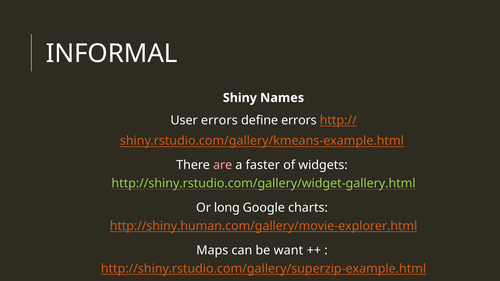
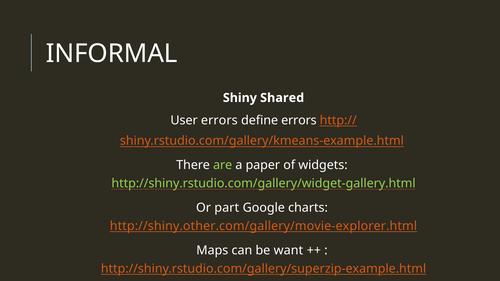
Names: Names -> Shared (282, 98)
are colour: pink -> light green (223, 165)
faster: faster -> paper (263, 165)
long: long -> part (227, 208)
http://shiny.human.com/gallery/movie-explorer.html: http://shiny.human.com/gallery/movie-explorer.html -> http://shiny.other.com/gallery/movie-explorer.html (263, 226)
